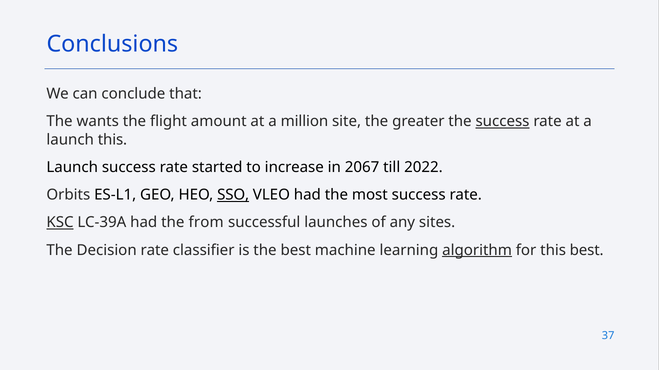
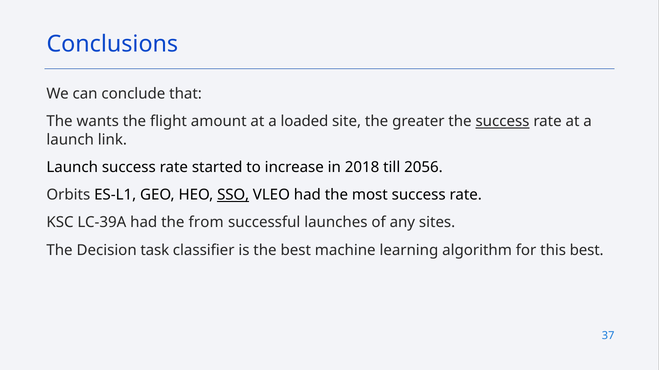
million: million -> loaded (304, 122)
launch this: this -> link (112, 140)
2067: 2067 -> 2018 (362, 168)
2022: 2022 -> 2056 (423, 168)
KSC underline: present -> none (60, 223)
Decision rate: rate -> task (155, 251)
algorithm underline: present -> none (477, 251)
